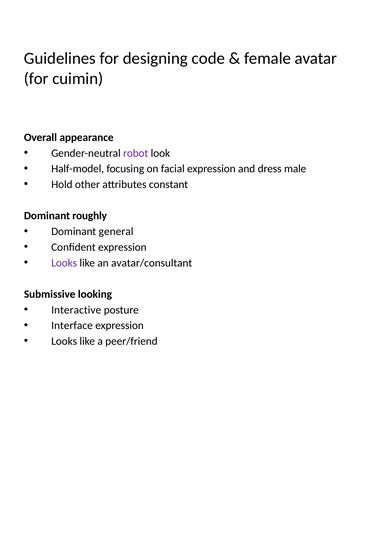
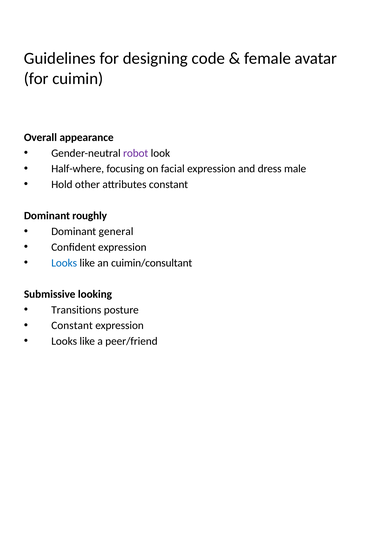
Half-model: Half-model -> Half-where (78, 169)
Looks colour: purple -> blue (64, 263)
avatar/consultant: avatar/consultant -> cuimin/consultant (152, 263)
Interactive: Interactive -> Transitions (76, 310)
Interface: Interface -> Constant (72, 326)
